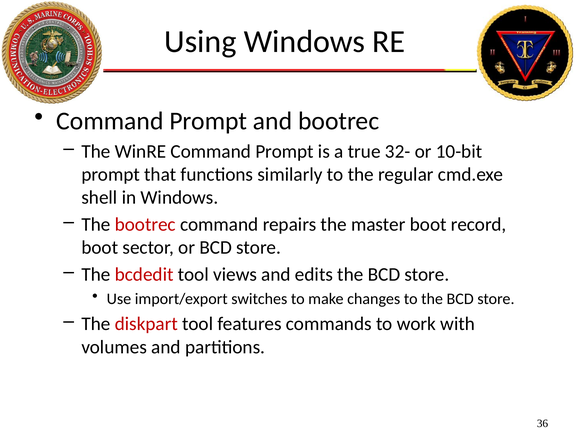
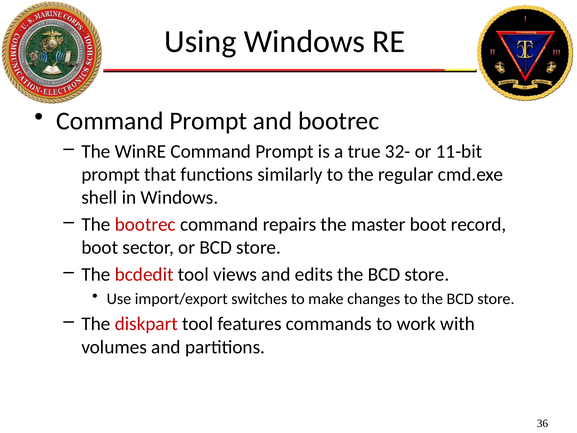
10-bit: 10-bit -> 11-bit (459, 151)
